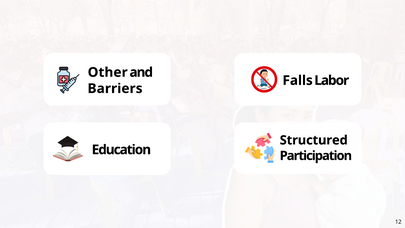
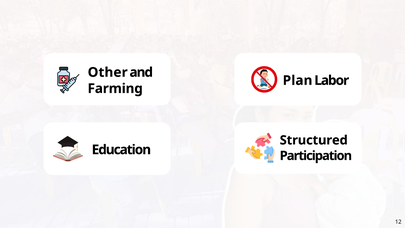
Falls: Falls -> Plan (298, 80)
Barriers: Barriers -> Farming (115, 88)
